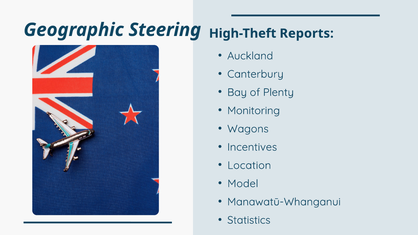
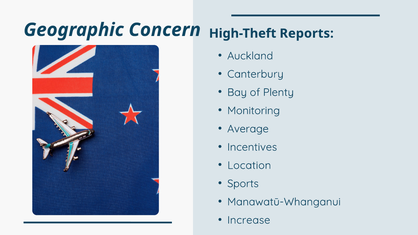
Steering: Steering -> Concern (165, 30)
Wagons: Wagons -> Average (248, 129)
Model: Model -> Sports (243, 184)
Statistics: Statistics -> Increase (249, 220)
